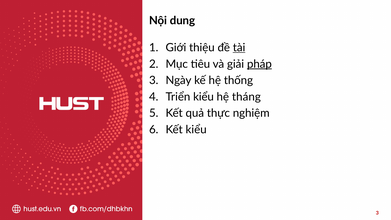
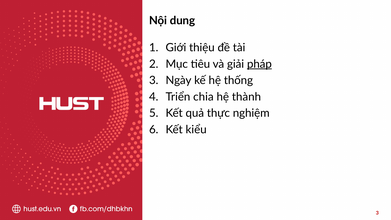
tài underline: present -> none (239, 48)
Triển kiểu: kiểu -> chia (203, 97)
tháng: tháng -> thành (246, 97)
